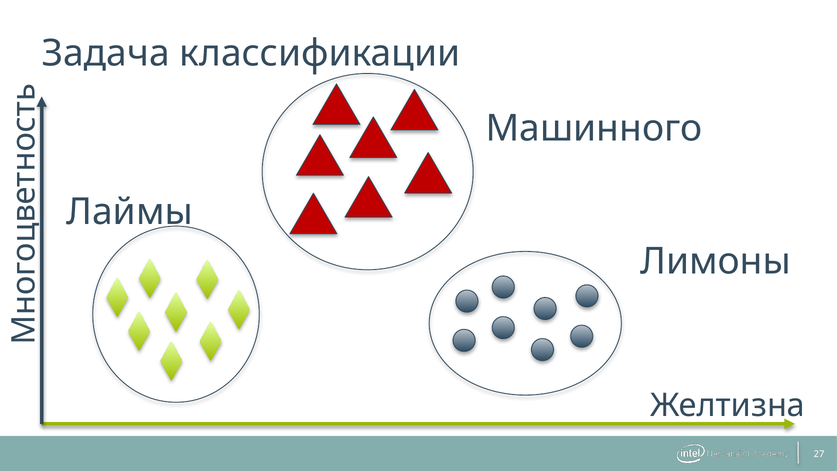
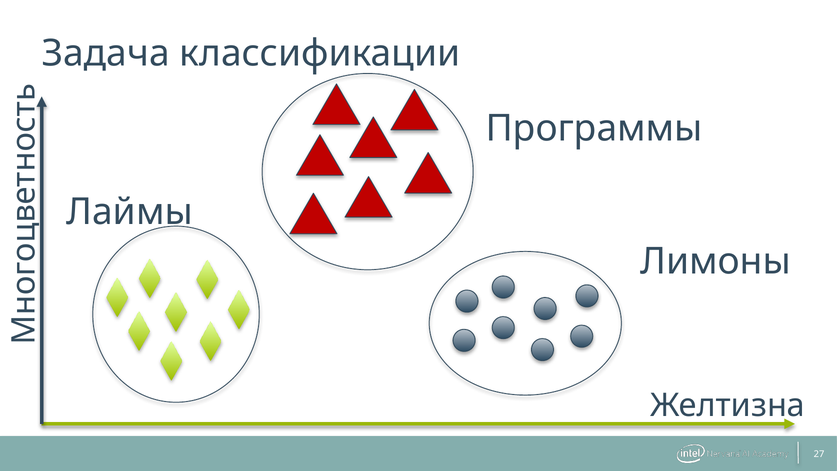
Машинного: Машинного -> Программы (594, 128)
